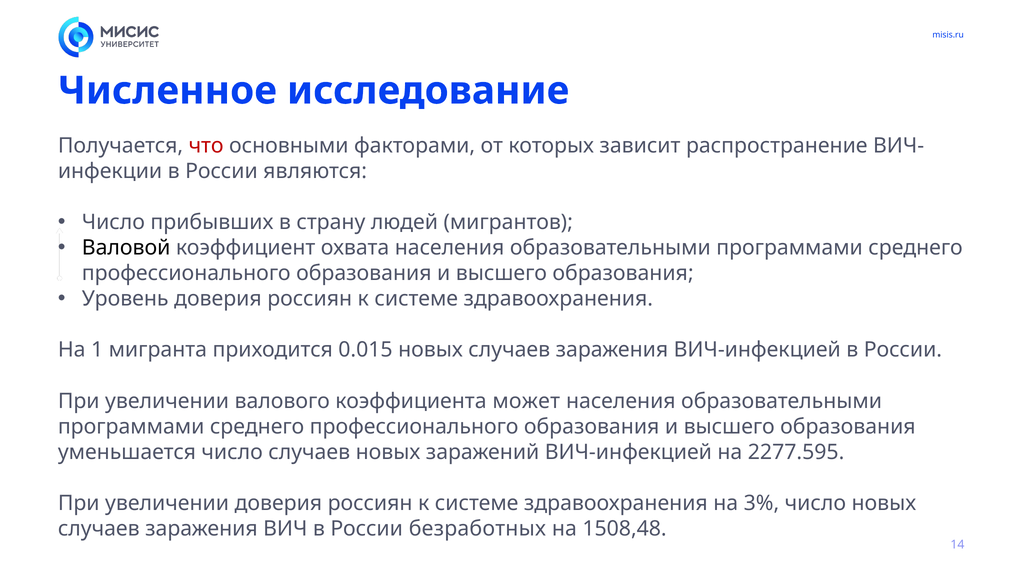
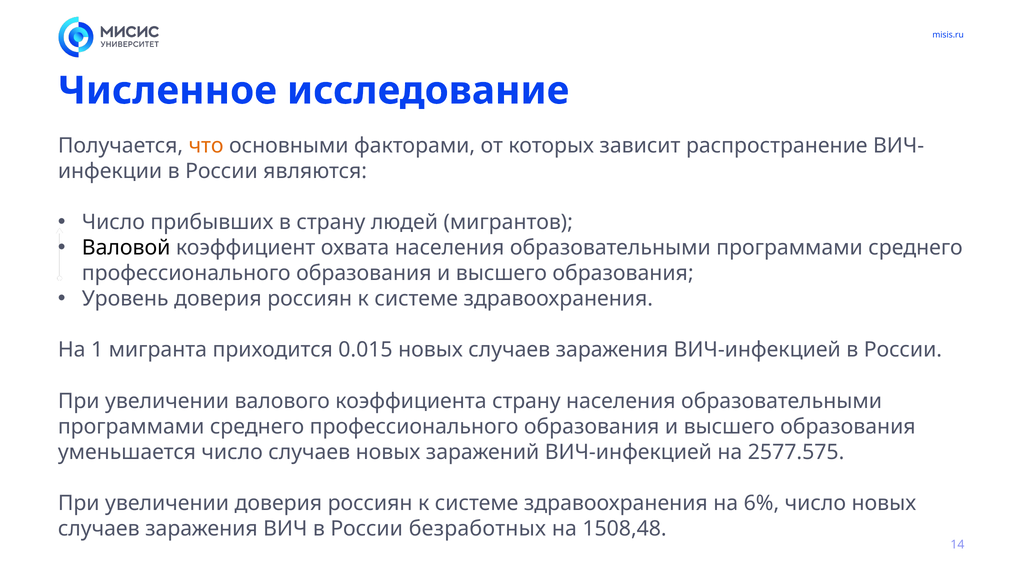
что colour: red -> orange (206, 146)
коэффициента может: может -> страну (526, 401)
2277.595: 2277.595 -> 2577.575 (796, 452)
3%: 3% -> 6% (761, 503)
